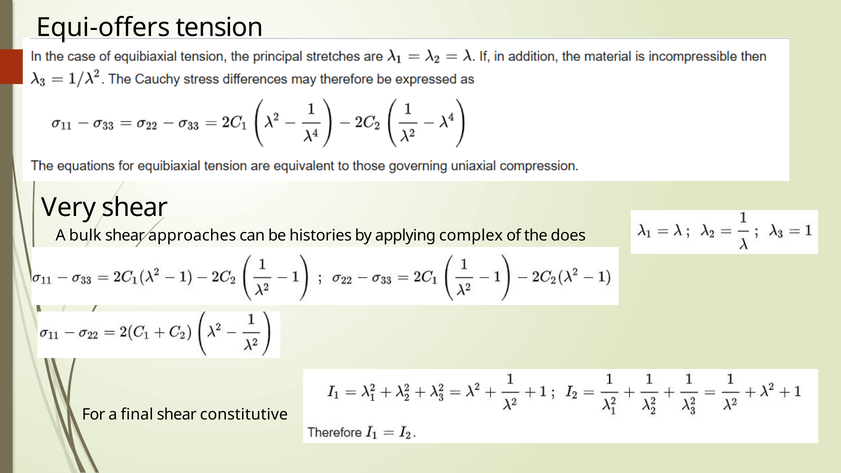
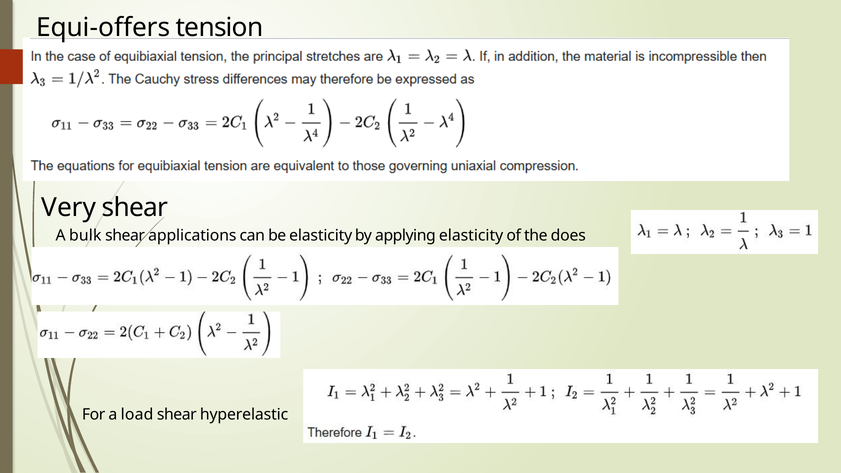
approaches: approaches -> applications (192, 235)
be histories: histories -> elasticity (321, 235)
applying complex: complex -> elasticity (471, 235)
final: final -> load (137, 415)
constitutive: constitutive -> hyperelastic (244, 415)
